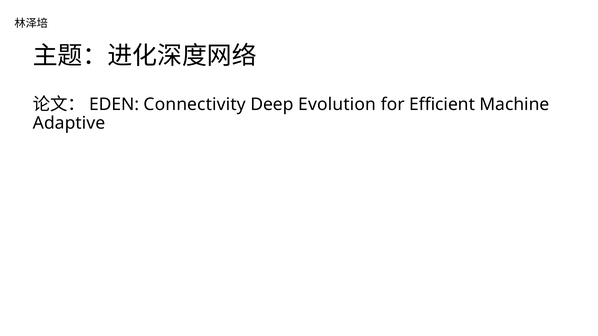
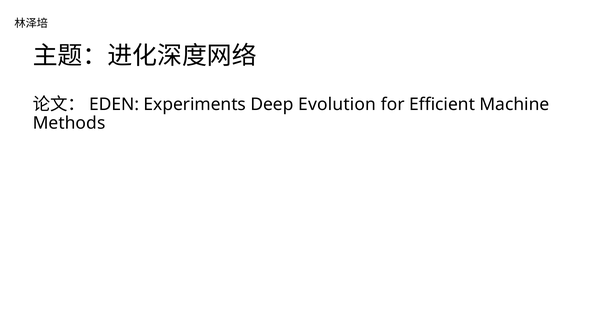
Connectivity: Connectivity -> Experiments (195, 104)
Adaptive: Adaptive -> Methods (69, 123)
